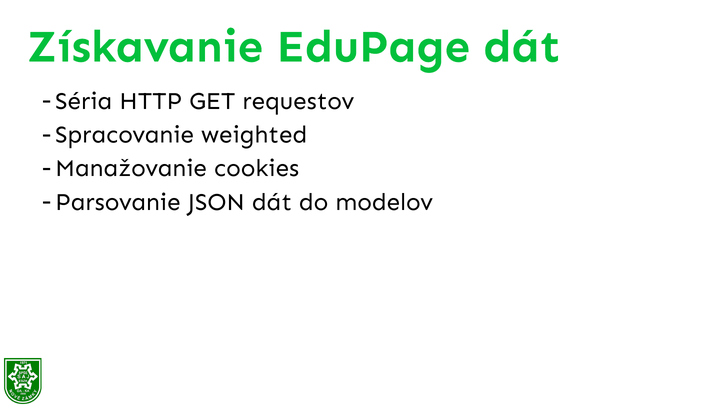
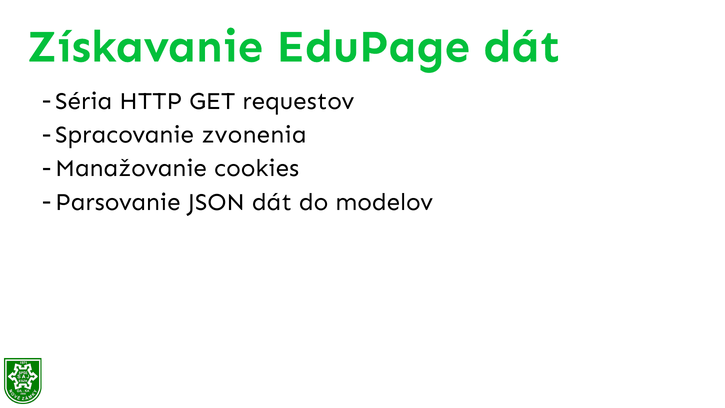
weighted: weighted -> zvonenia (254, 135)
